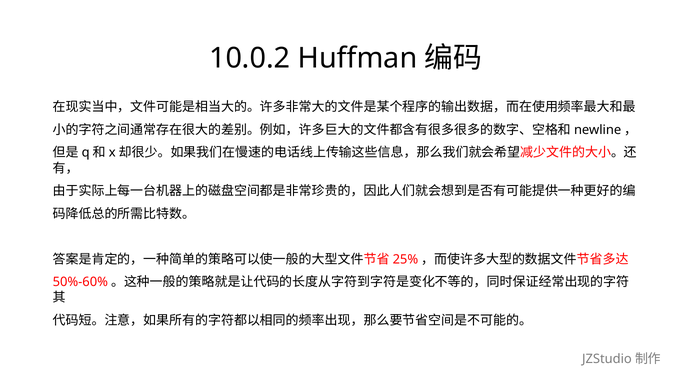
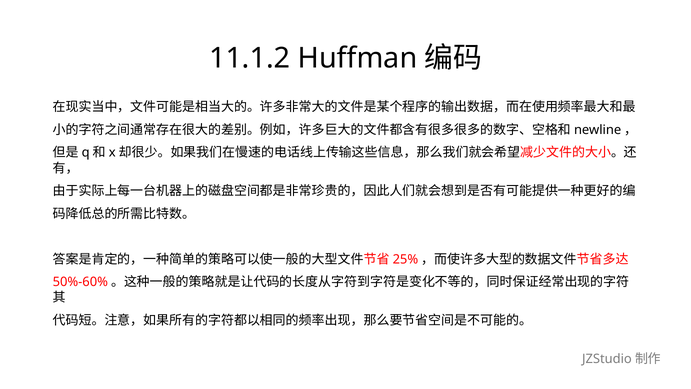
10.0.2: 10.0.2 -> 11.1.2 (250, 58)
